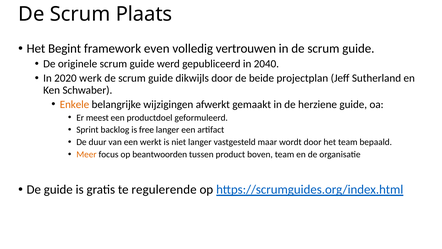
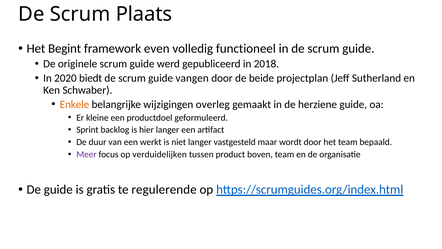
vertrouwen: vertrouwen -> functioneel (246, 49)
2040: 2040 -> 2018 (266, 64)
werk: werk -> biedt (91, 78)
dikwijls: dikwijls -> vangen (192, 78)
afwerkt: afwerkt -> overleg (213, 104)
meest: meest -> kleine (97, 117)
free: free -> hier (146, 130)
Meer colour: orange -> purple (86, 154)
beantwoorden: beantwoorden -> verduidelijken (160, 154)
